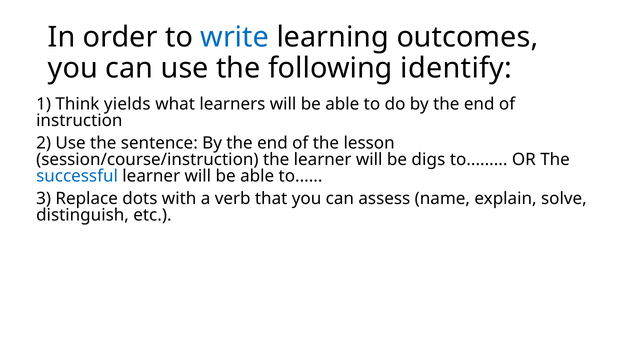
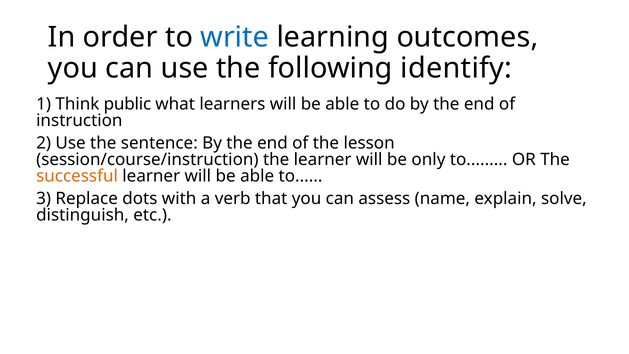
yields: yields -> public (127, 104)
digs: digs -> only (428, 160)
successful colour: blue -> orange (77, 176)
